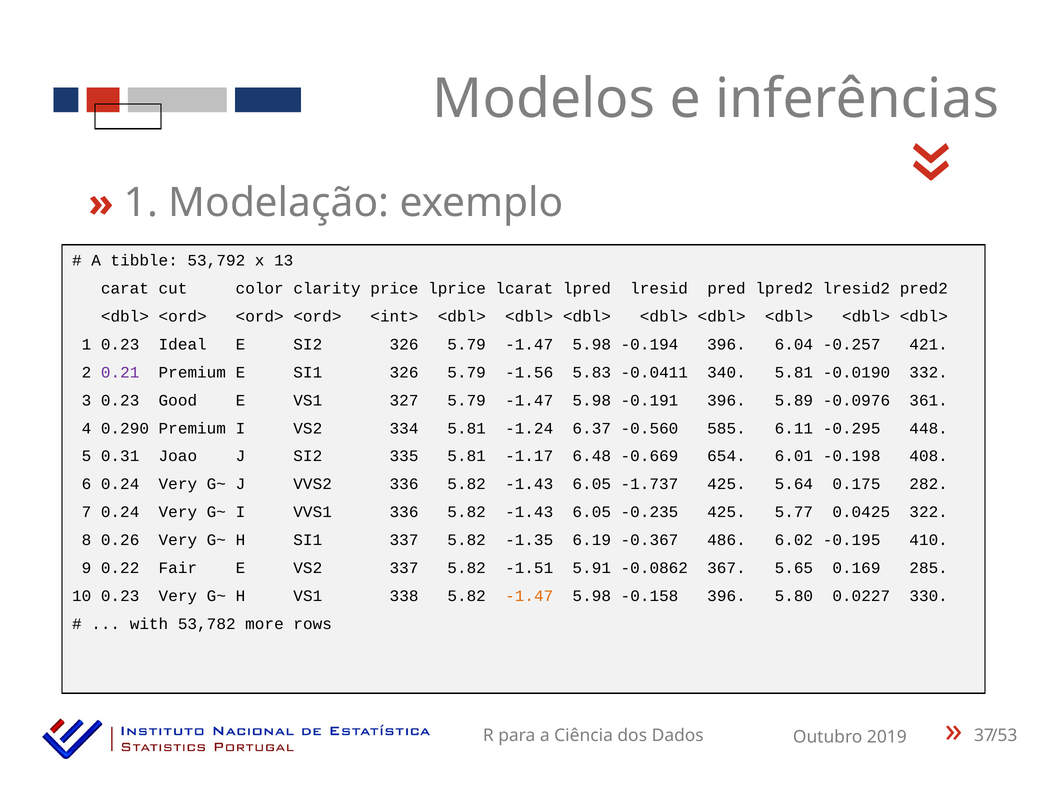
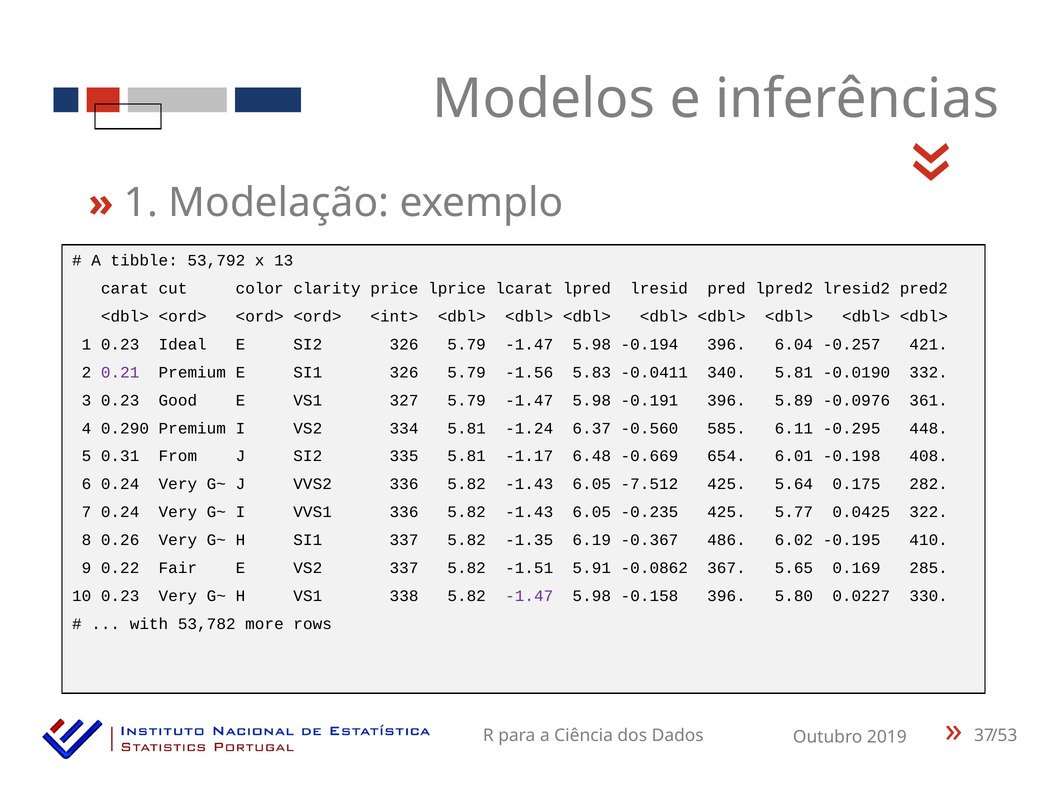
Joao: Joao -> From (178, 456)
-1.737: -1.737 -> -7.512 (649, 484)
-1.47 colour: orange -> purple (529, 596)
